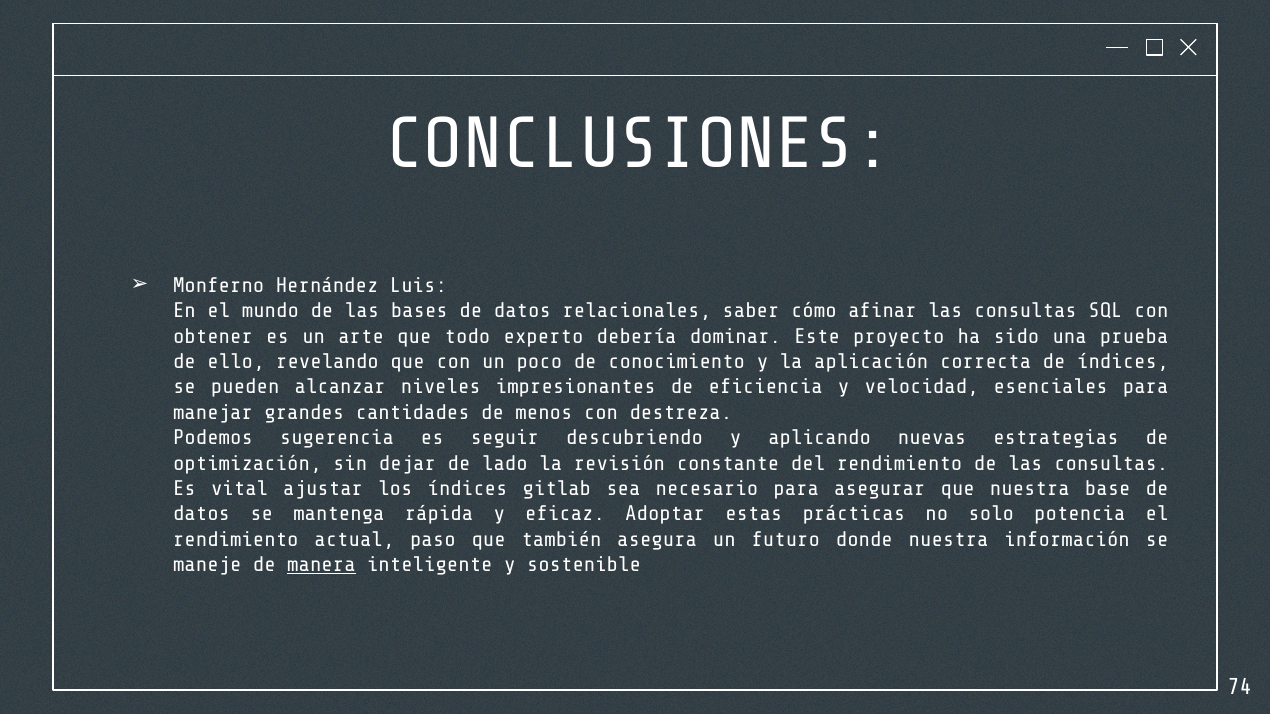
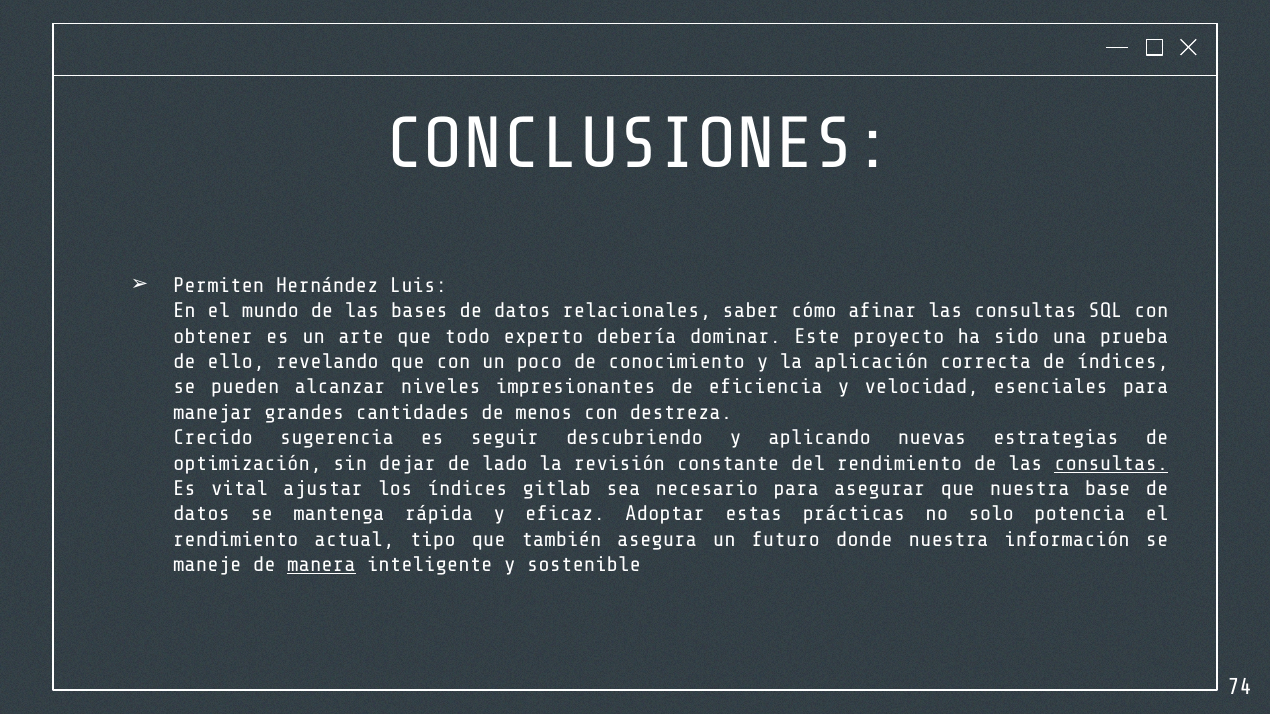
Monferno: Monferno -> Permiten (219, 286)
Podemos: Podemos -> Crecido (213, 438)
consultas underline: none -> present (1111, 463)
paso: paso -> tipo (433, 540)
